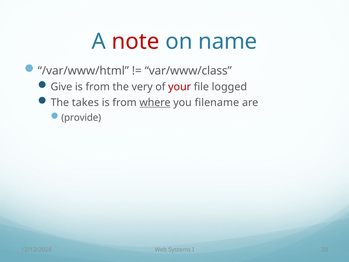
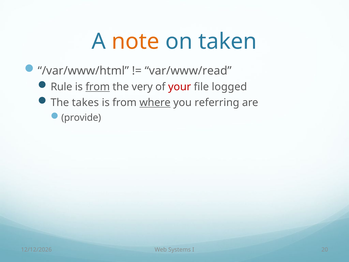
note colour: red -> orange (136, 42)
name: name -> taken (228, 42)
var/www/class: var/www/class -> var/www/read (188, 71)
Give: Give -> Rule (61, 87)
from underline: none -> present (98, 87)
filename: filename -> referring (217, 103)
